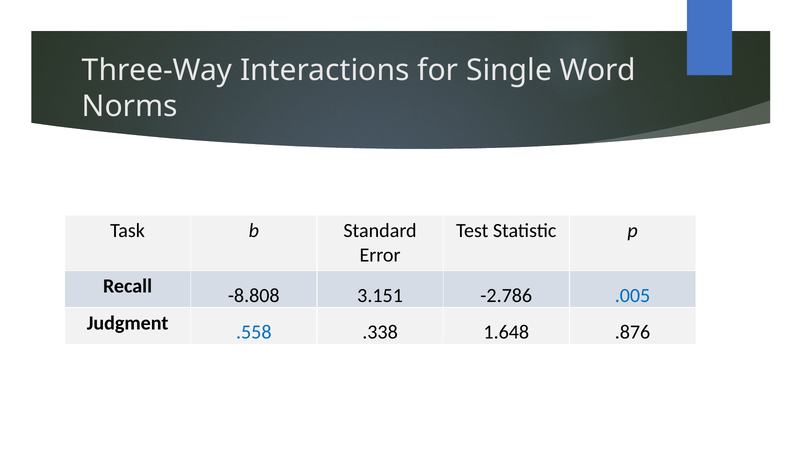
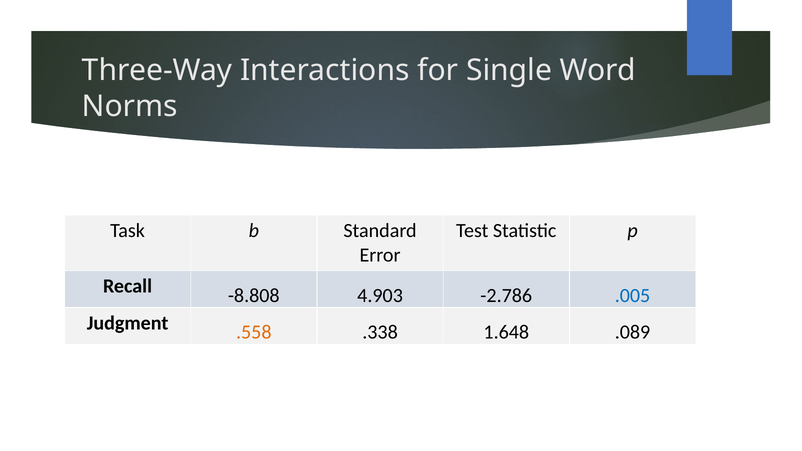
3.151: 3.151 -> 4.903 (380, 296)
.558 colour: blue -> orange (254, 332)
.876: .876 -> .089 (633, 332)
